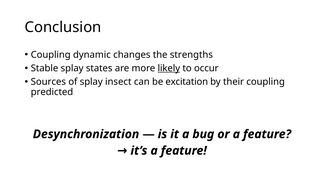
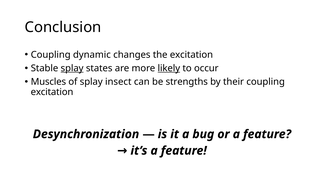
the strengths: strengths -> excitation (191, 55)
splay underline: none -> present (72, 68)
Sources: Sources -> Muscles (48, 82)
excitation: excitation -> strengths (187, 82)
predicted: predicted -> excitation (52, 92)
